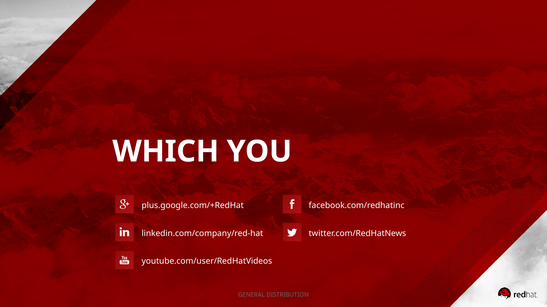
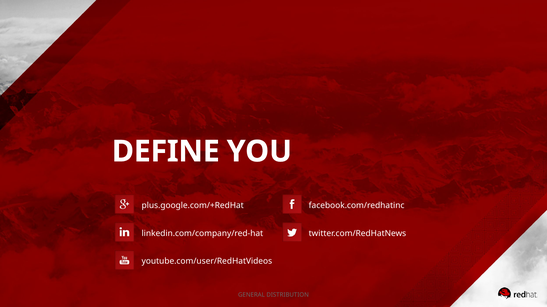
WHICH: WHICH -> DEFINE (166, 152)
